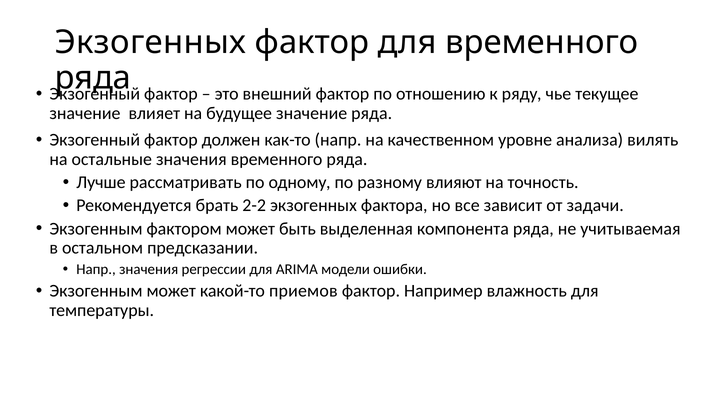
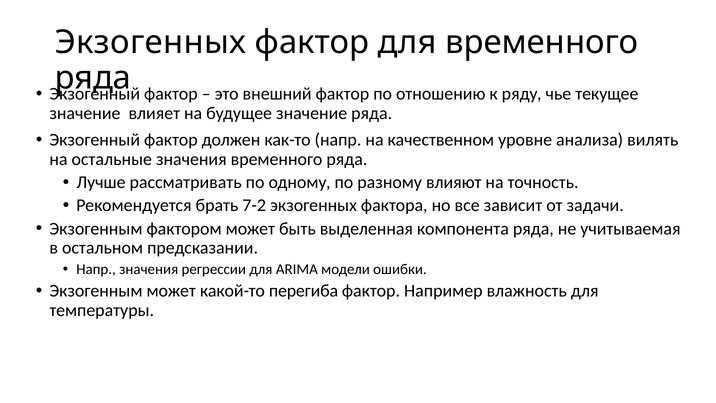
2-2: 2-2 -> 7-2 (254, 205)
приемов: приемов -> перегиба (304, 291)
